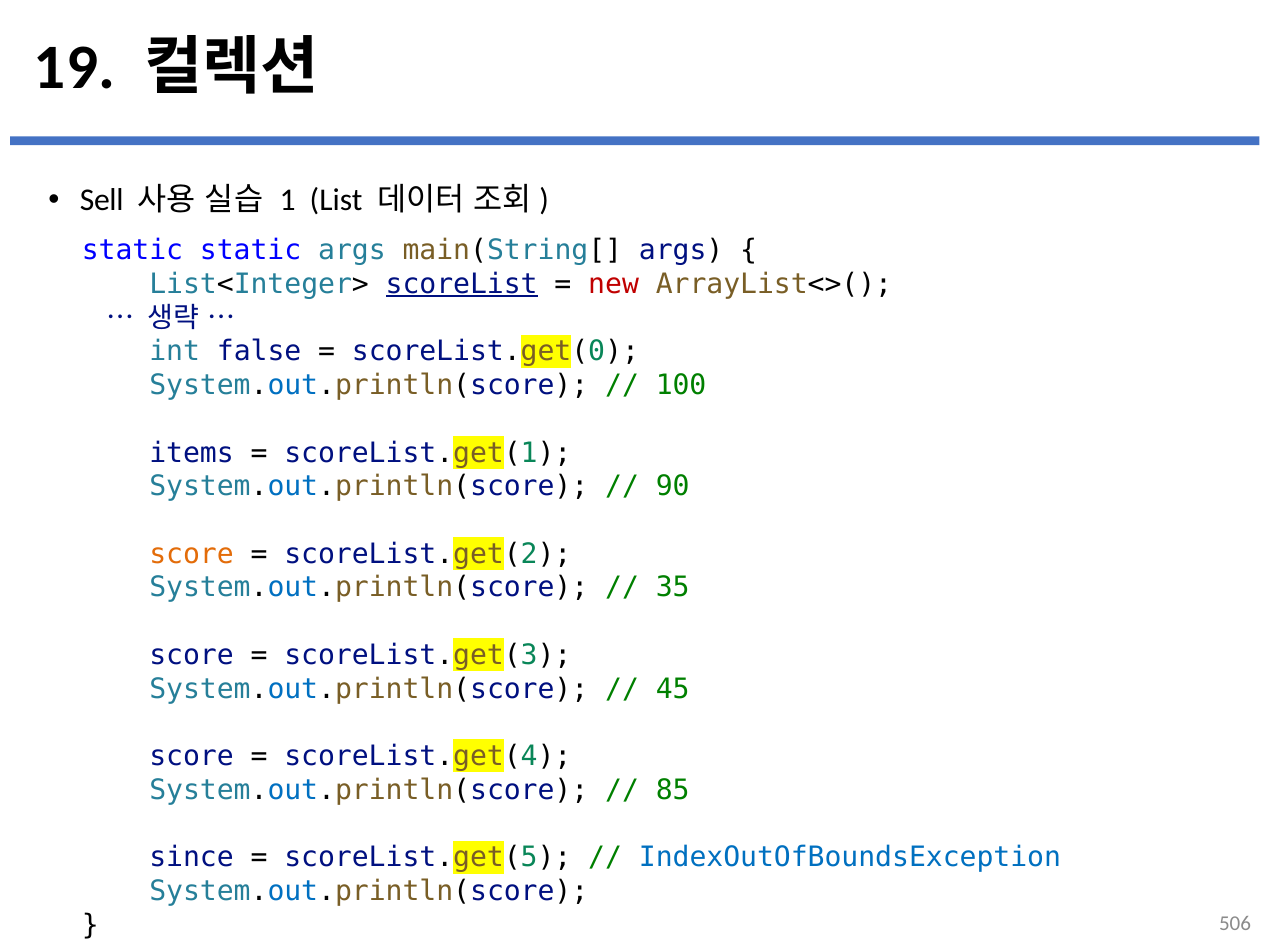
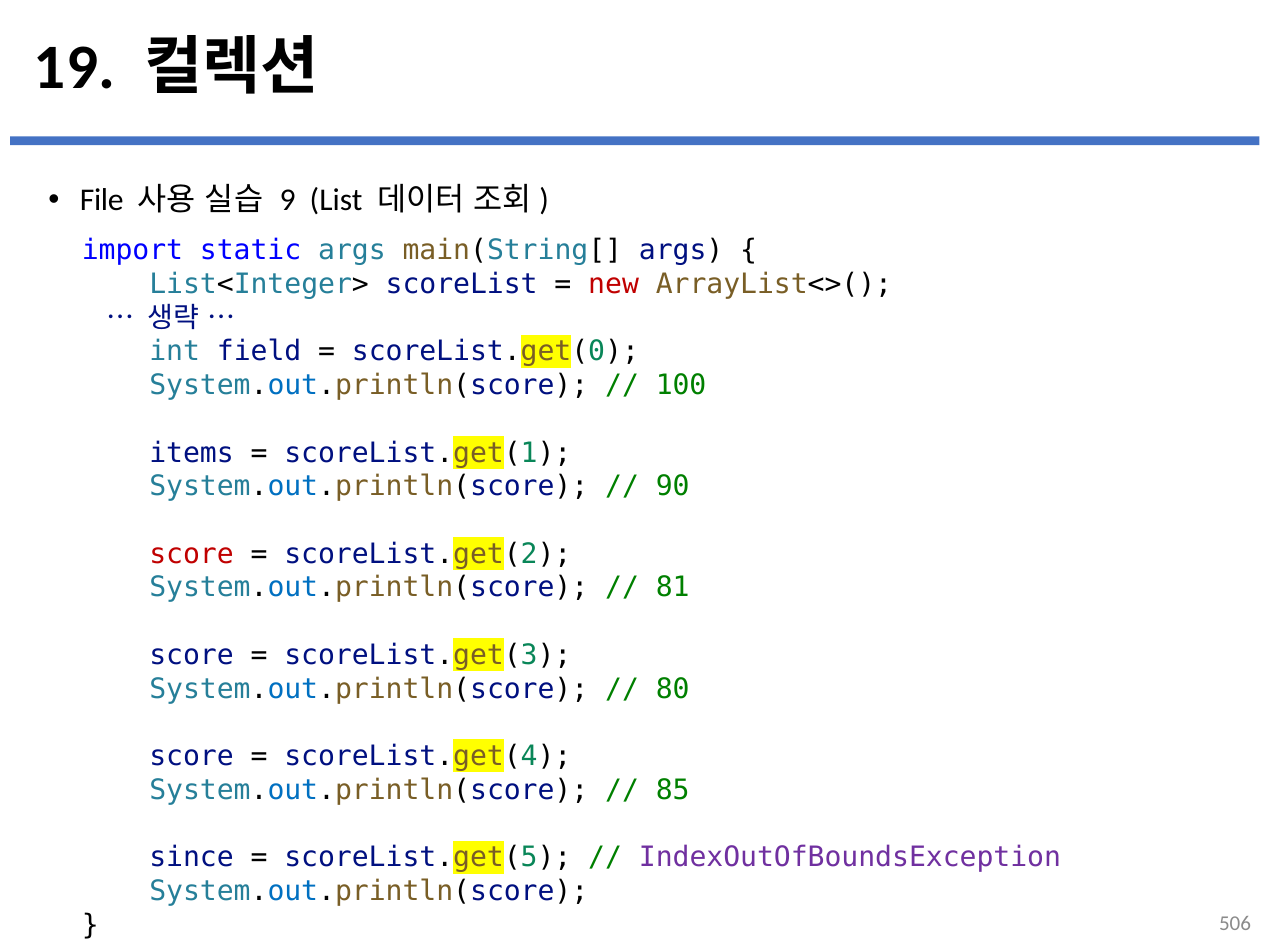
Sell: Sell -> File (102, 200)
1: 1 -> 9 (288, 200)
static: static -> import (132, 251)
scoreList underline: present -> none (462, 284)
false: false -> field (259, 352)
score colour: orange -> red (192, 554)
35: 35 -> 81 (673, 588)
45: 45 -> 80 (673, 689)
IndexOutOfBoundsException colour: blue -> purple (850, 858)
